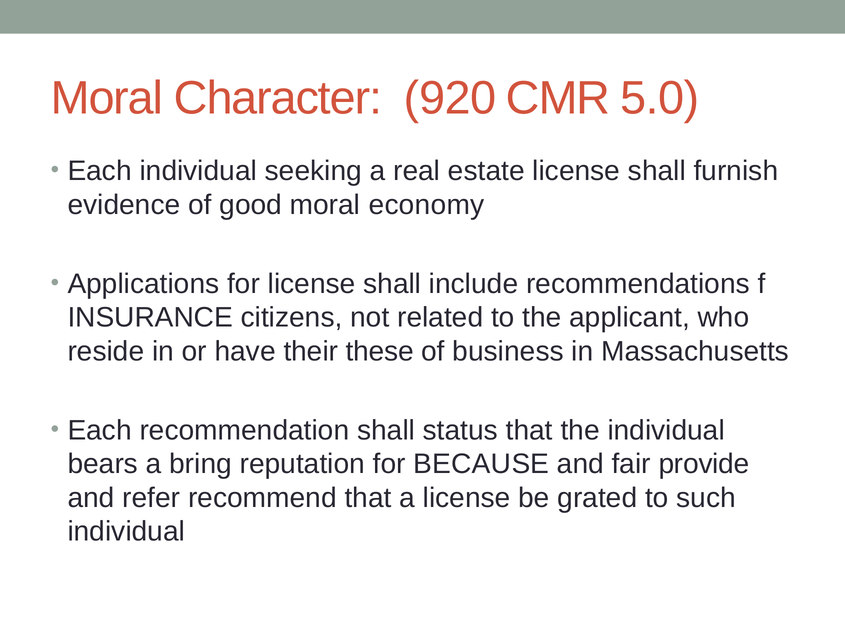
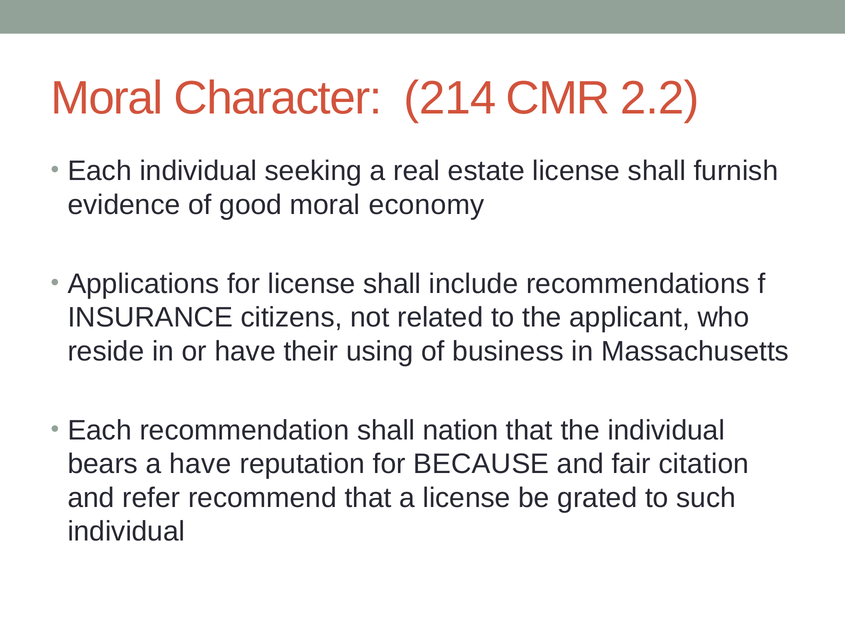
920: 920 -> 214 (450, 98)
5.0: 5.0 -> 2.2 (660, 98)
these: these -> using (380, 351)
status: status -> nation (461, 430)
a bring: bring -> have (200, 464)
provide: provide -> citation (704, 464)
